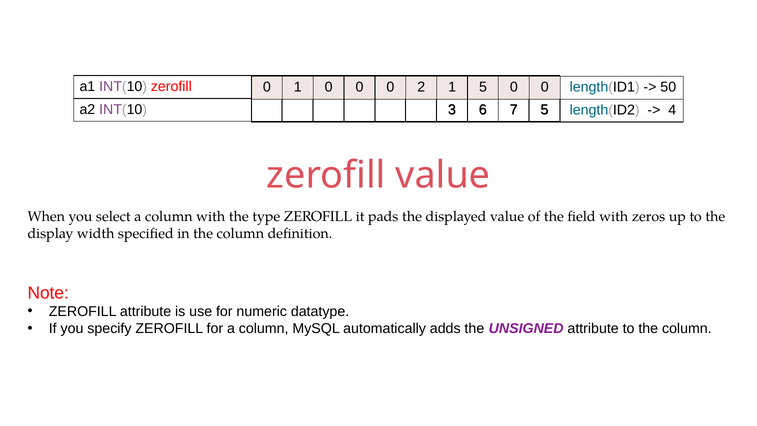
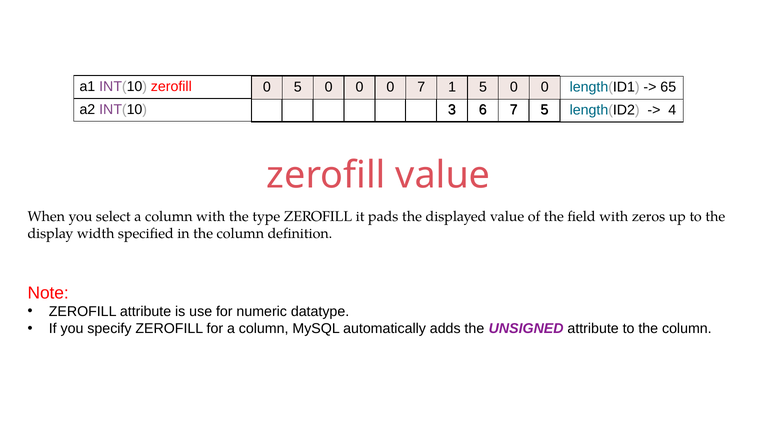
0 1: 1 -> 5 (298, 87)
0 2: 2 -> 7 (421, 87)
50: 50 -> 65 (668, 87)
